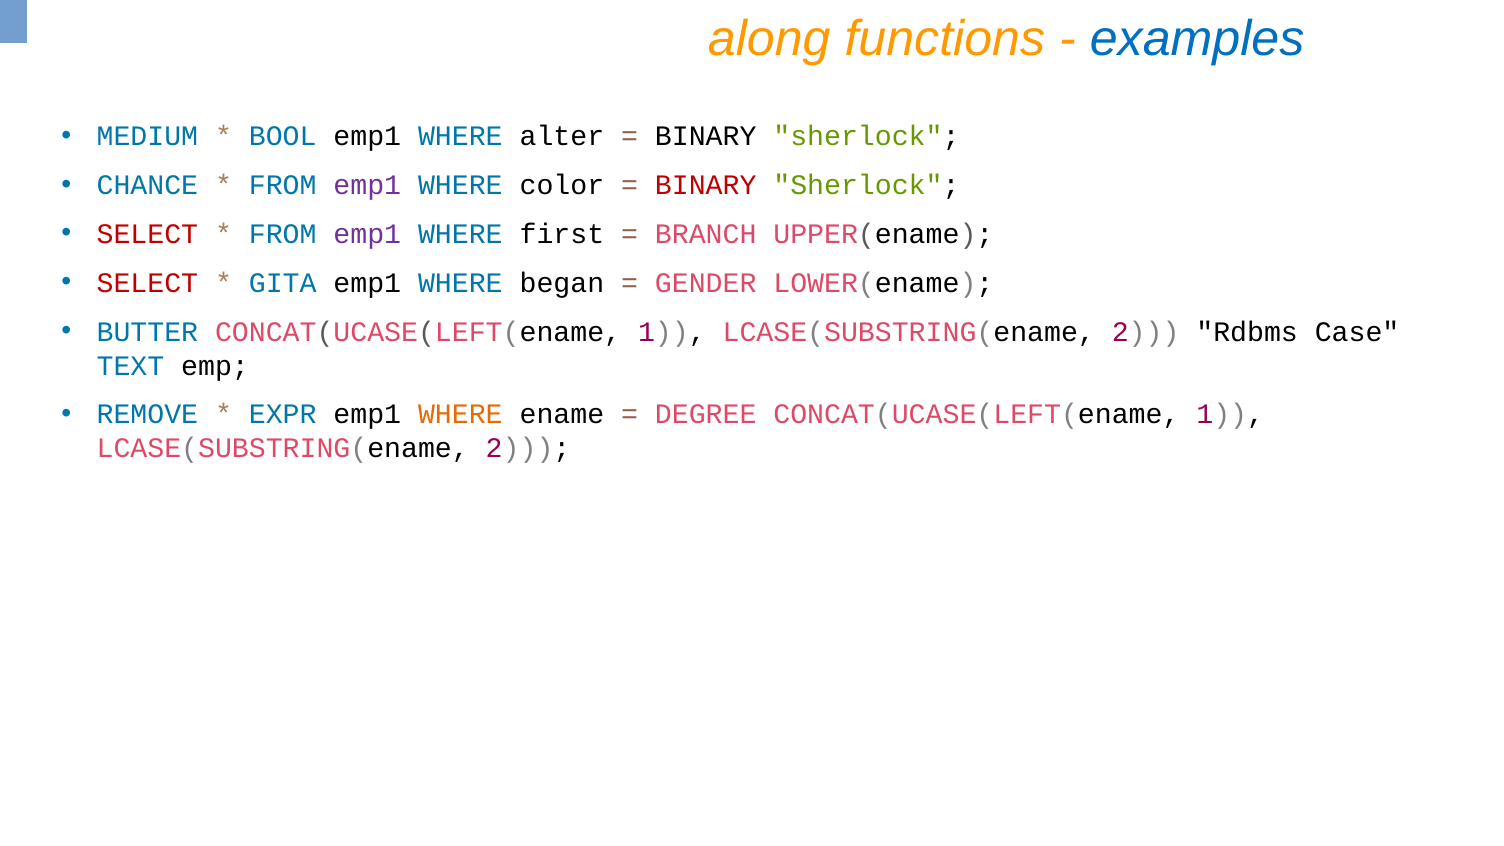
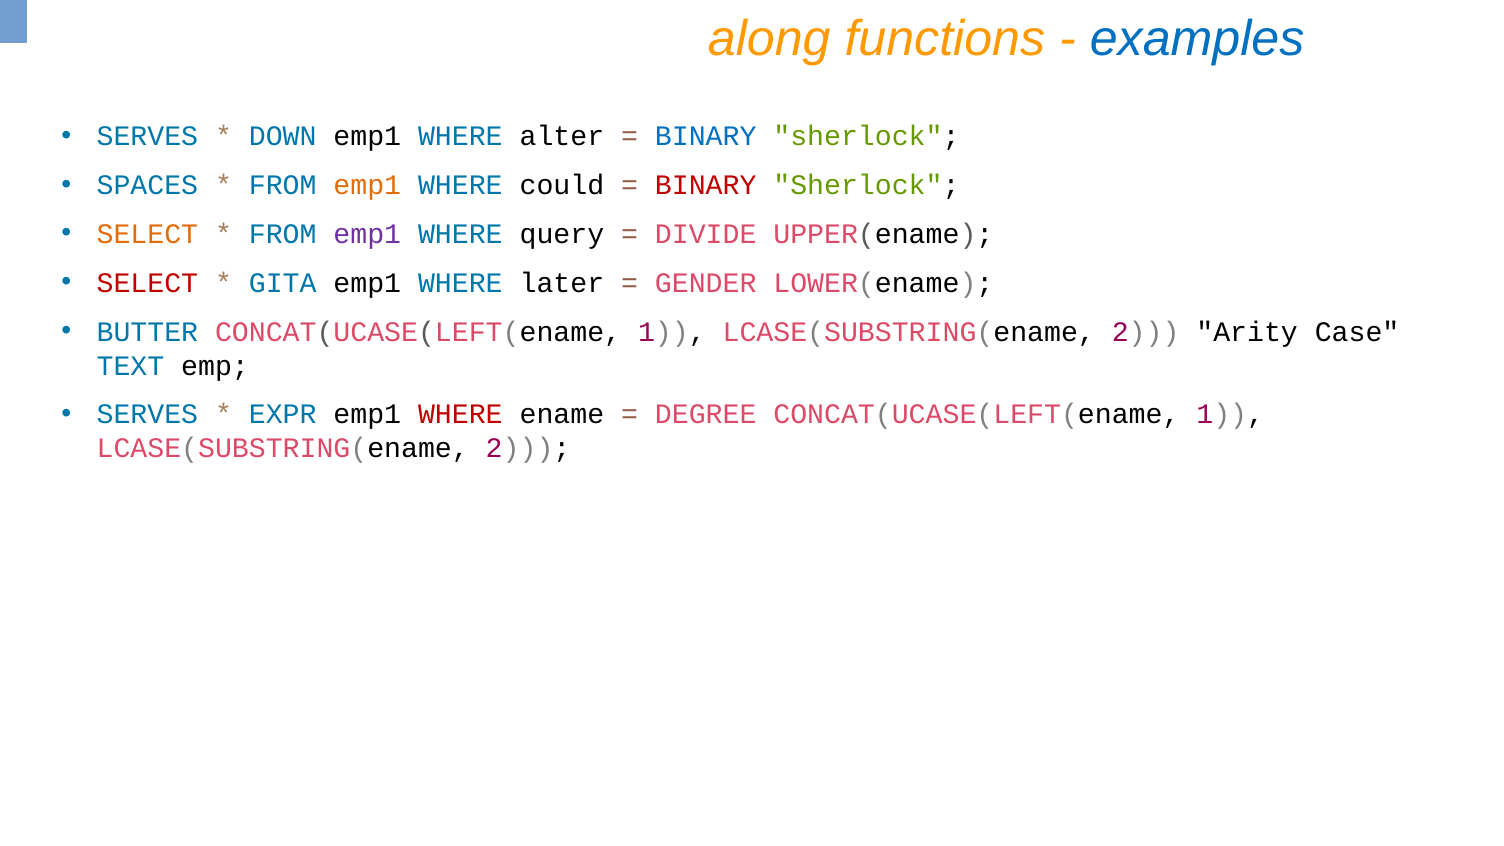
MEDIUM: MEDIUM -> SERVES (147, 136)
BOOL: BOOL -> DOWN (283, 136)
BINARY colour: black -> blue (706, 136)
CHANCE: CHANCE -> SPACES (147, 185)
emp1 colour: purple -> orange (367, 185)
color: color -> could (562, 185)
SELECT colour: red -> orange (147, 234)
first: first -> query (562, 234)
BRANCH: BRANCH -> DIVIDE (706, 234)
began: began -> later (562, 283)
Rdbms: Rdbms -> Arity (1247, 332)
REMOVE: REMOVE -> SERVES (147, 415)
WHERE colour: orange -> red (460, 415)
